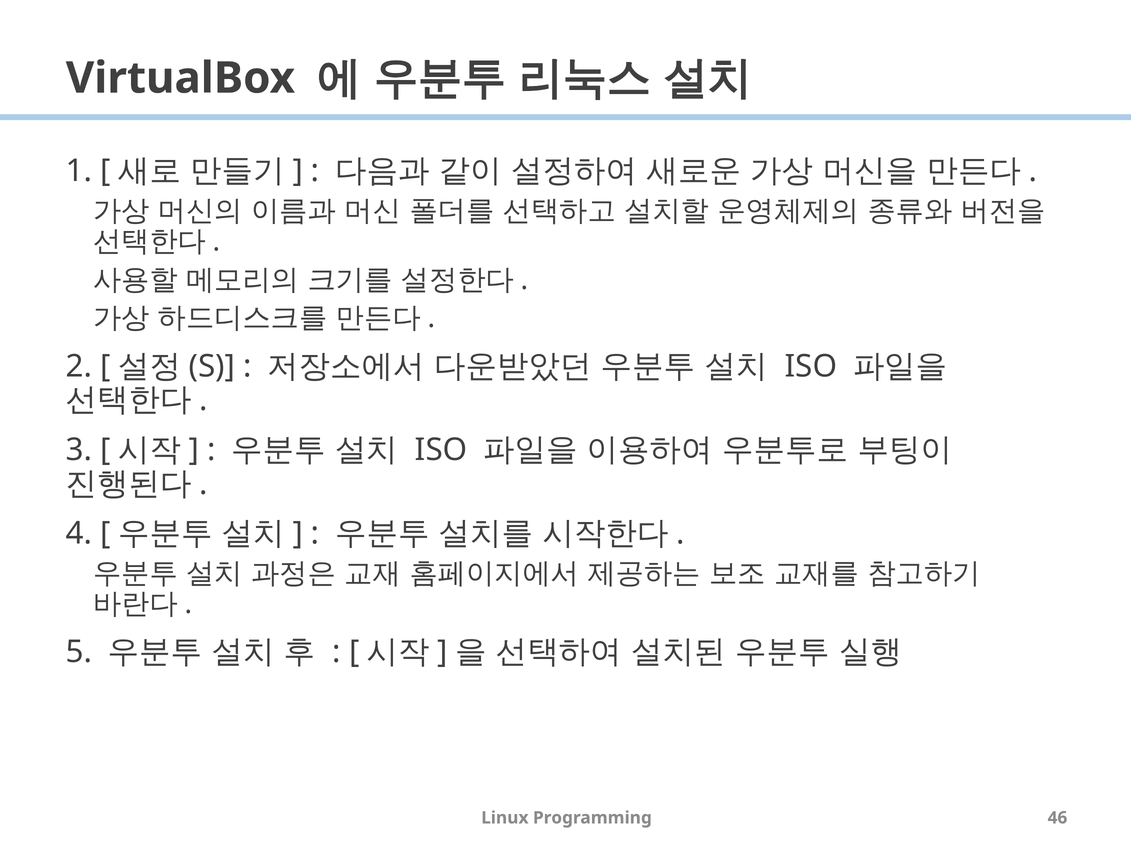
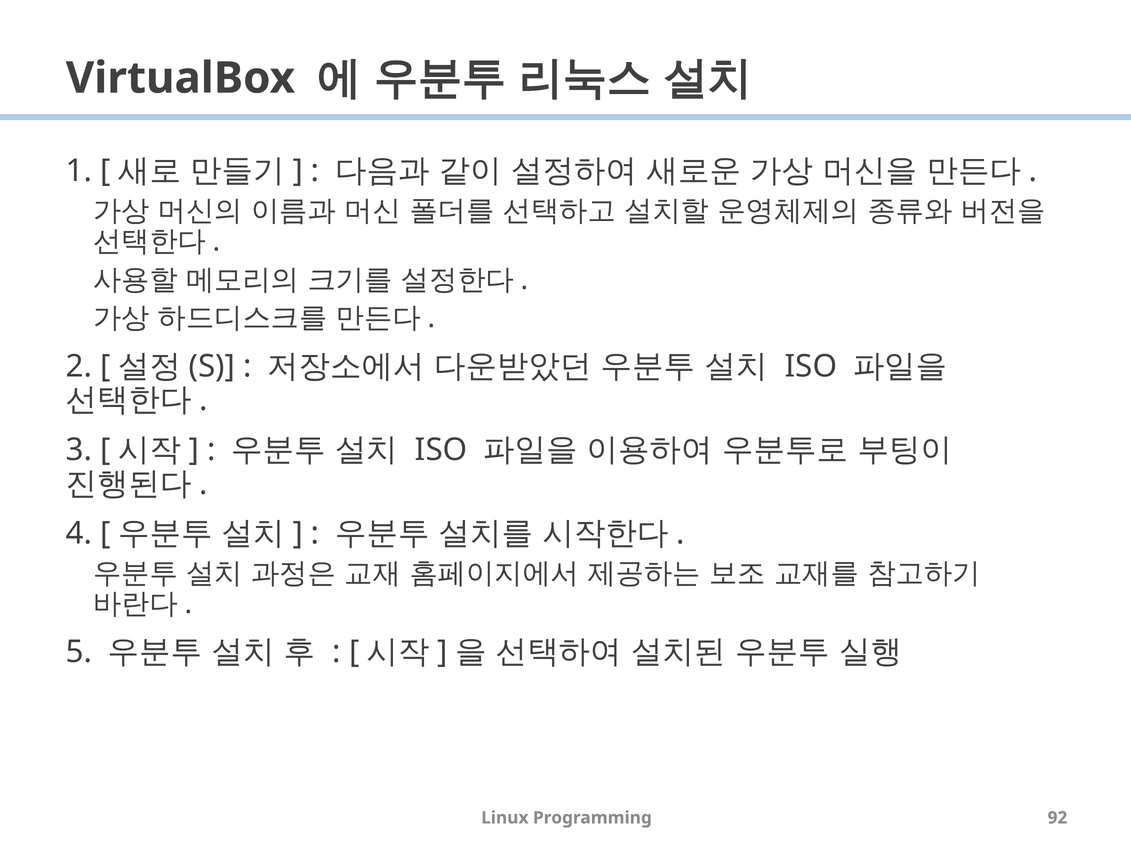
46: 46 -> 92 (1057, 818)
